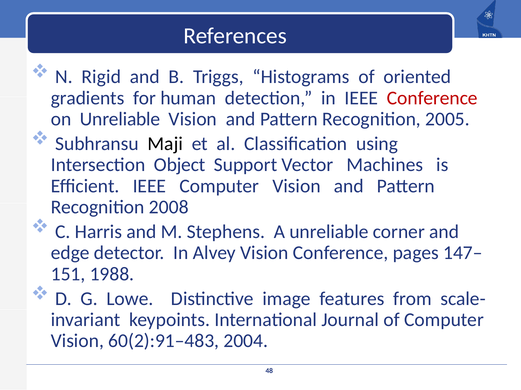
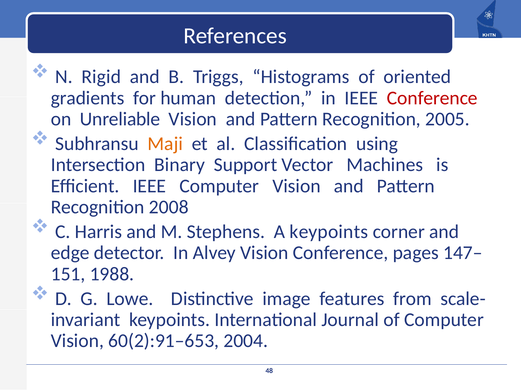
Maji colour: black -> orange (165, 144)
Object: Object -> Binary (180, 165)
A unreliable: unreliable -> keypoints (329, 232)
60(2):91–483: 60(2):91–483 -> 60(2):91–653 (164, 342)
